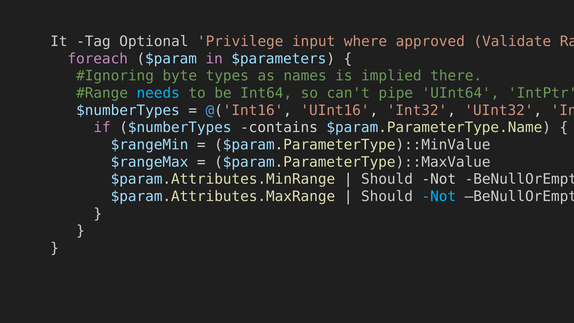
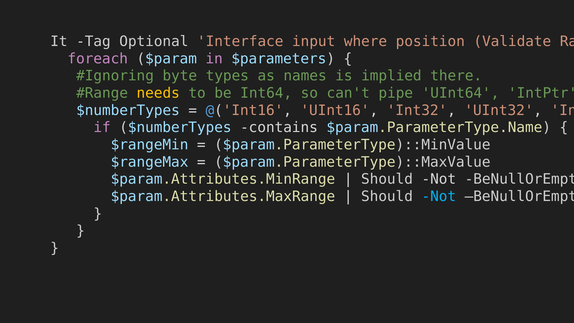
Privilege: Privilege -> Interface (240, 41)
approved: approved -> position (430, 41)
needs colour: light blue -> yellow (158, 93)
